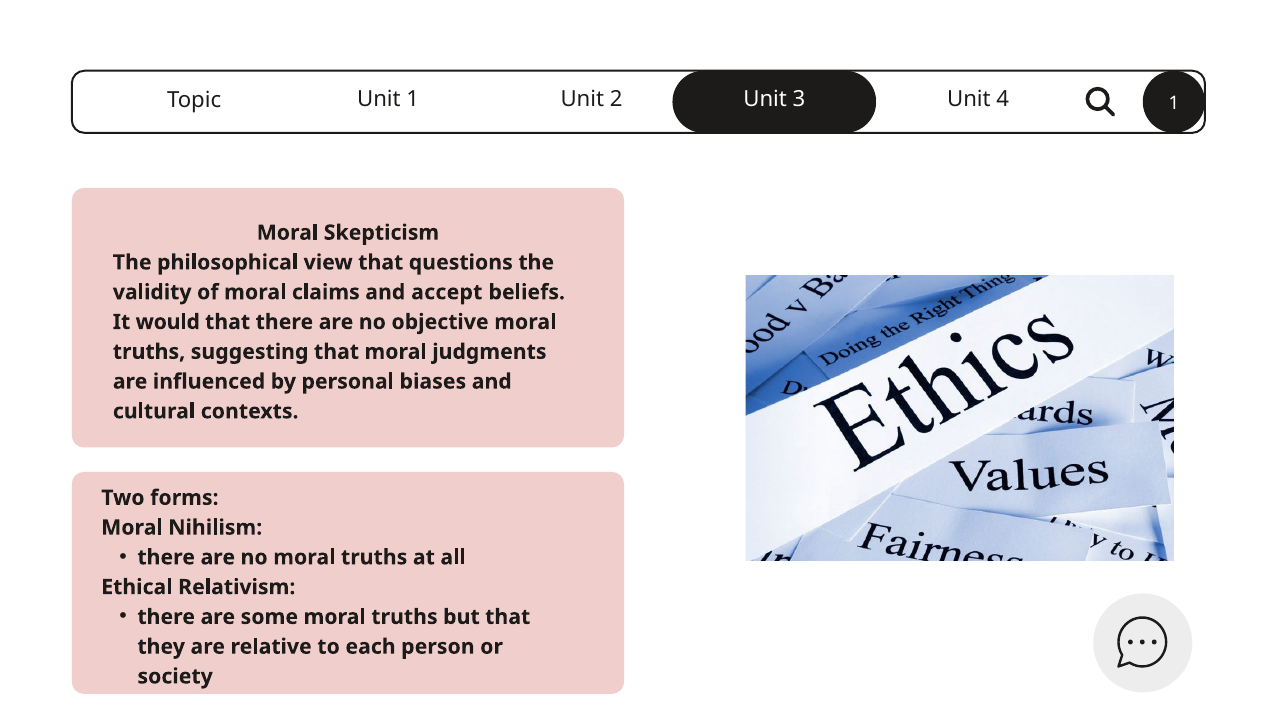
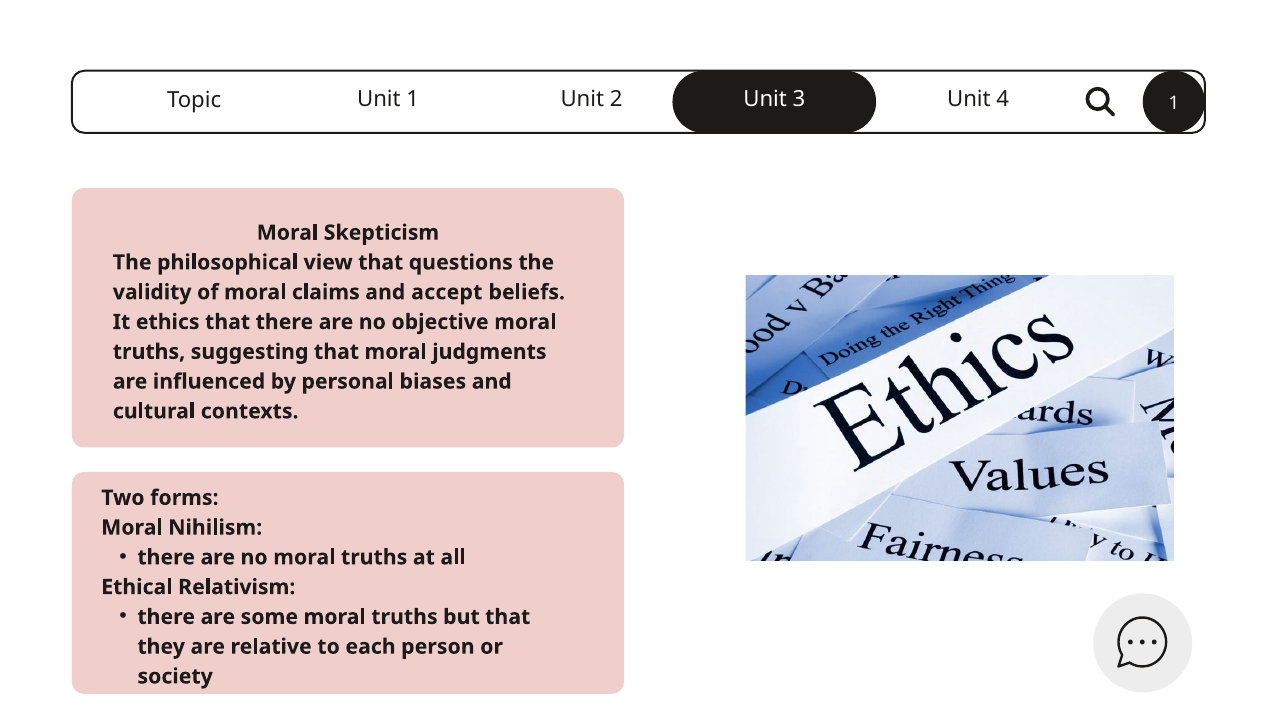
would: would -> ethics (168, 322)
